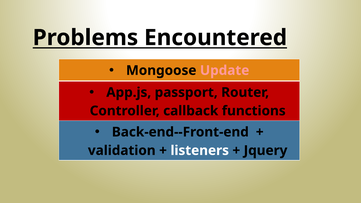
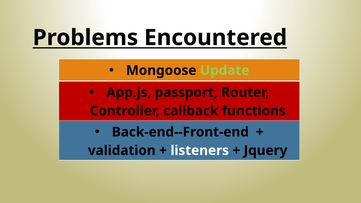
Update colour: pink -> light green (225, 70)
